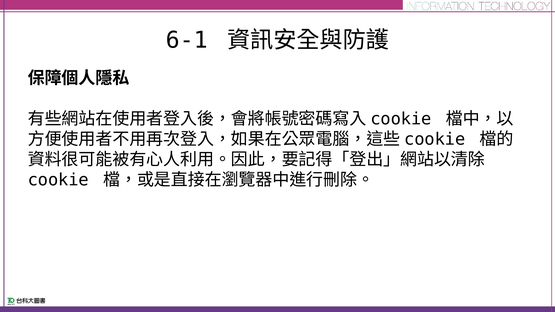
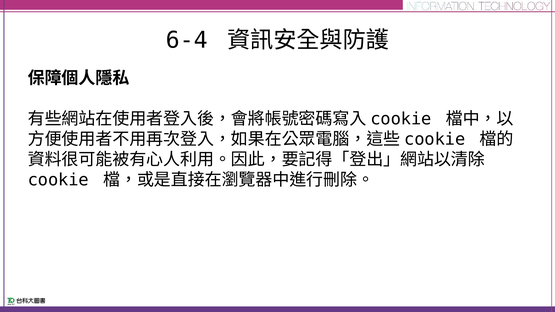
6-1: 6-1 -> 6-4 (187, 40)
